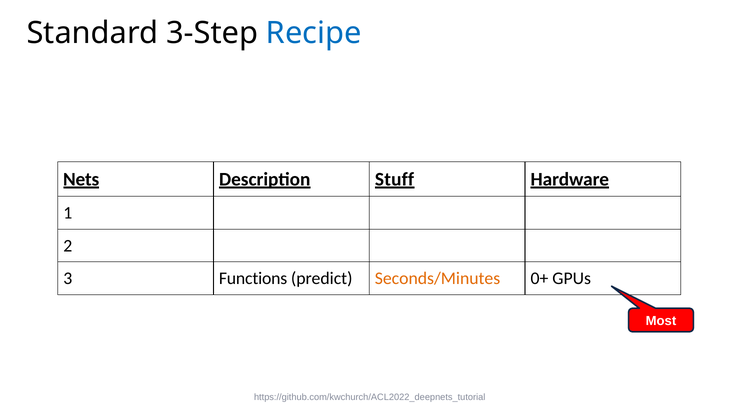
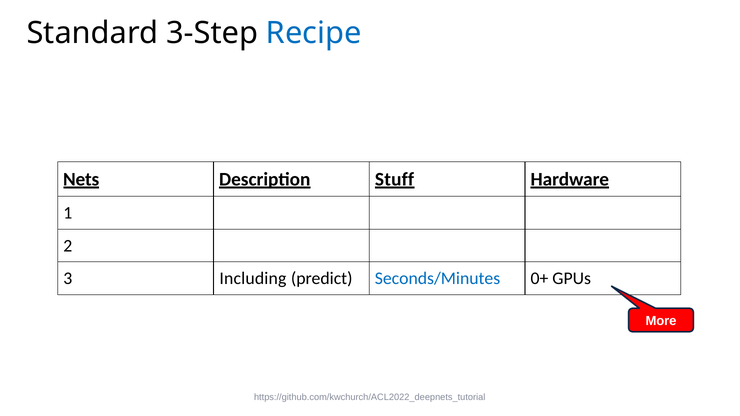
Functions: Functions -> Including (253, 279)
Seconds/Minutes colour: orange -> blue (438, 279)
Most: Most -> More (661, 321)
